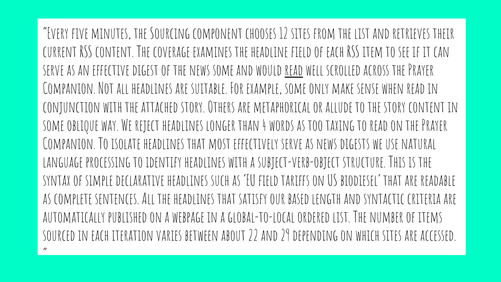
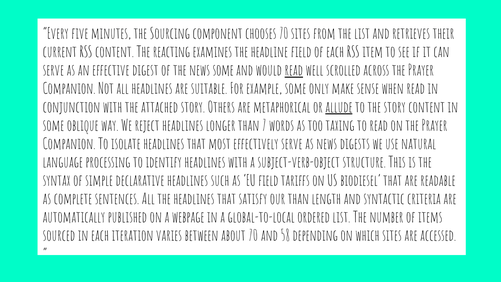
chooses 12: 12 -> 70 (284, 34)
coverage: coverage -> reacting (171, 52)
allude underline: none -> present (339, 107)
4: 4 -> 7 (264, 126)
our based: based -> than (298, 199)
about 22: 22 -> 70 (253, 236)
29: 29 -> 58 (285, 236)
